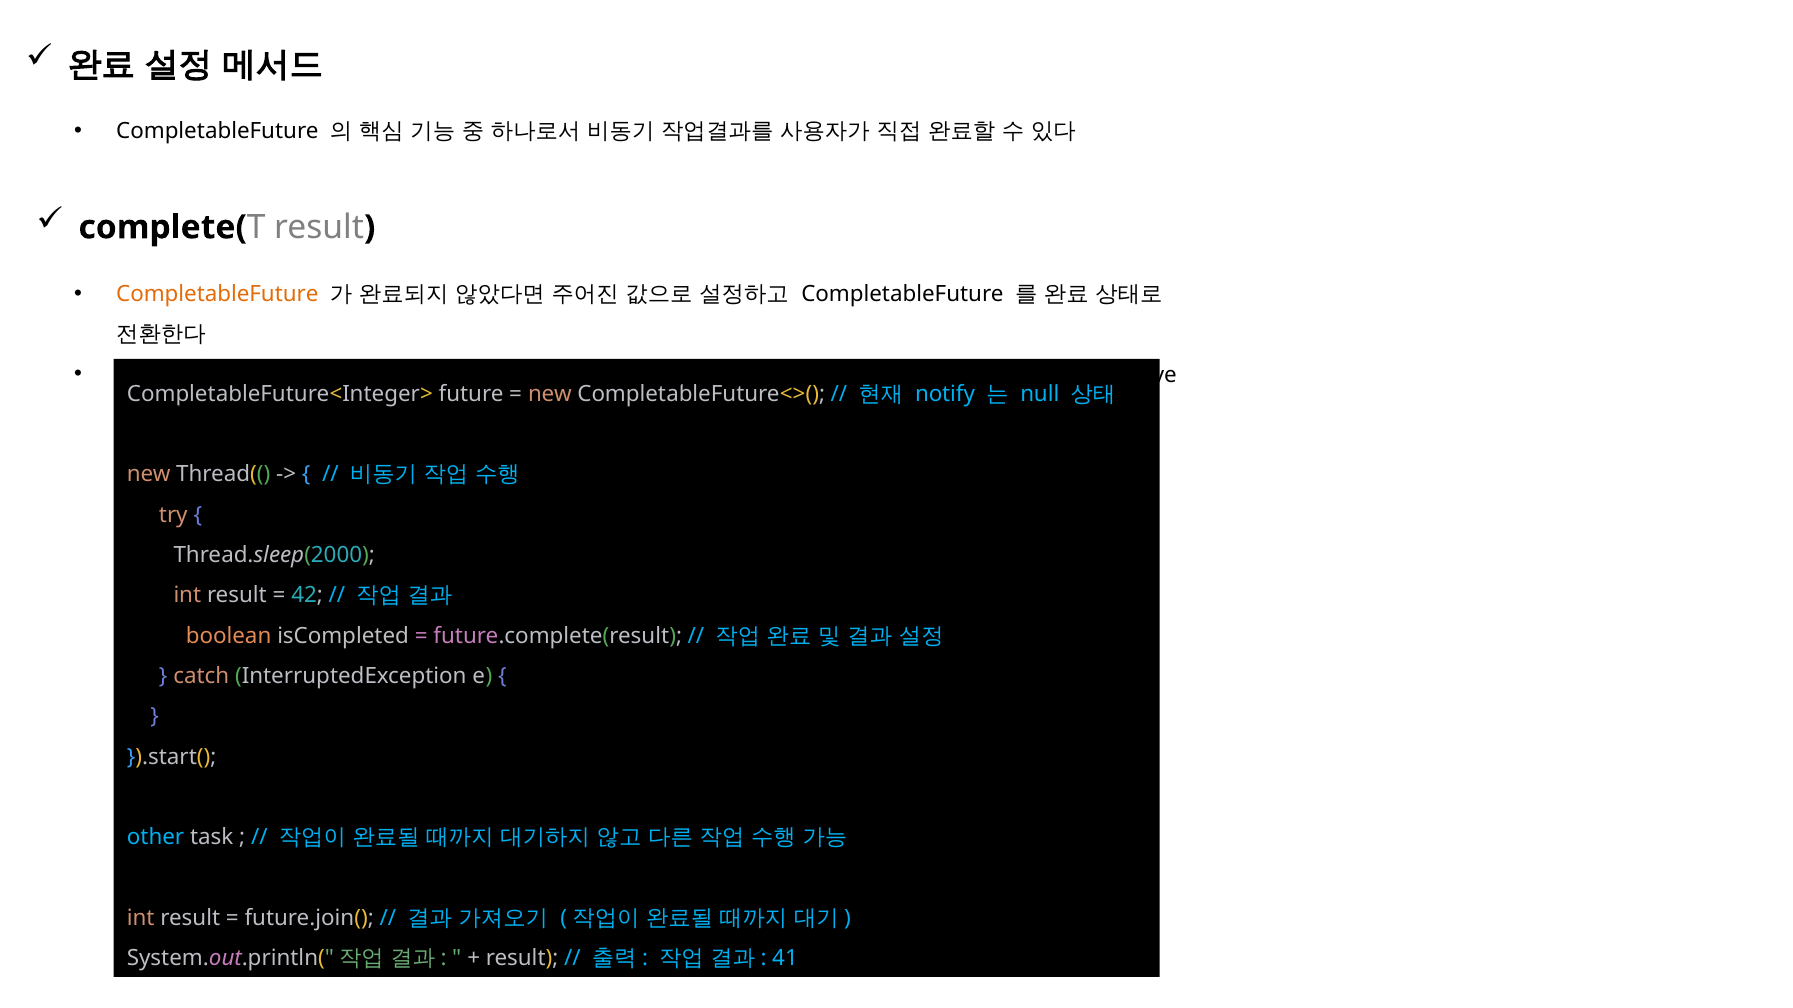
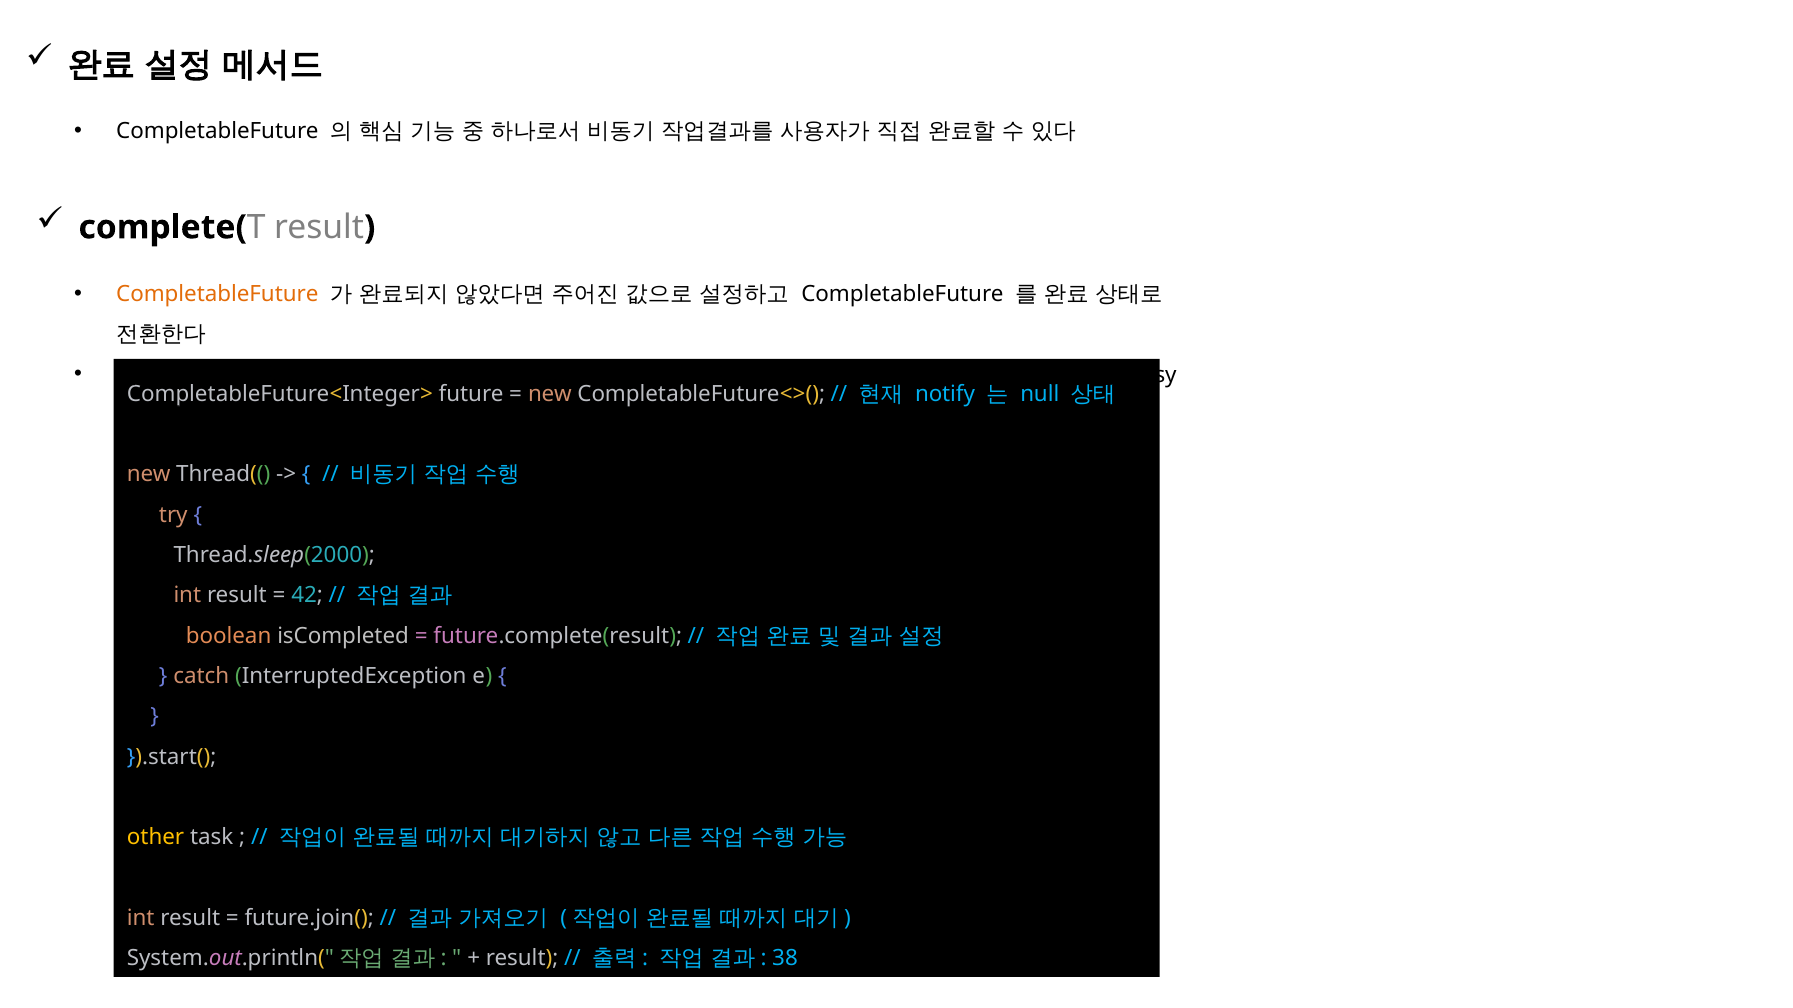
have: have -> busy (1152, 375)
other colour: light blue -> yellow (156, 838)
41: 41 -> 38 (785, 959)
